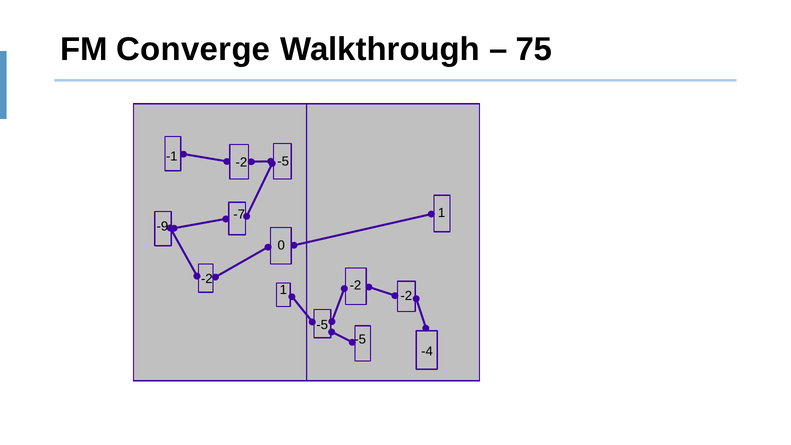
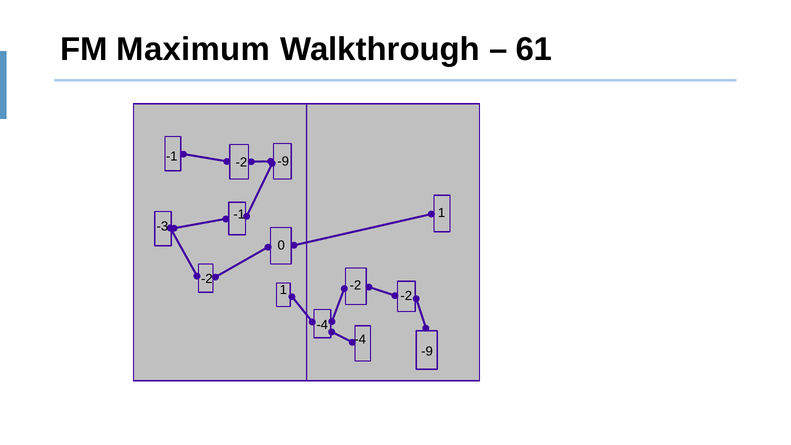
Converge: Converge -> Maximum (193, 49)
75: 75 -> 61 (534, 49)
-5: -5 -> -9 (283, 161)
-7: -7 -> -1 (239, 215)
-9: -9 -> -3 (162, 226)
-5: -5 -> -4 (322, 325)
-5: -5 -> -4 (360, 339)
-4: -4 -> -9 (427, 351)
